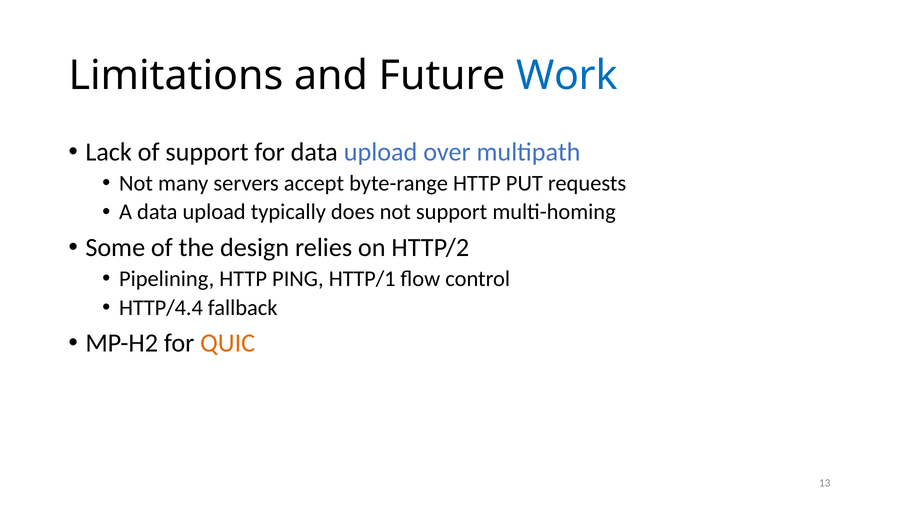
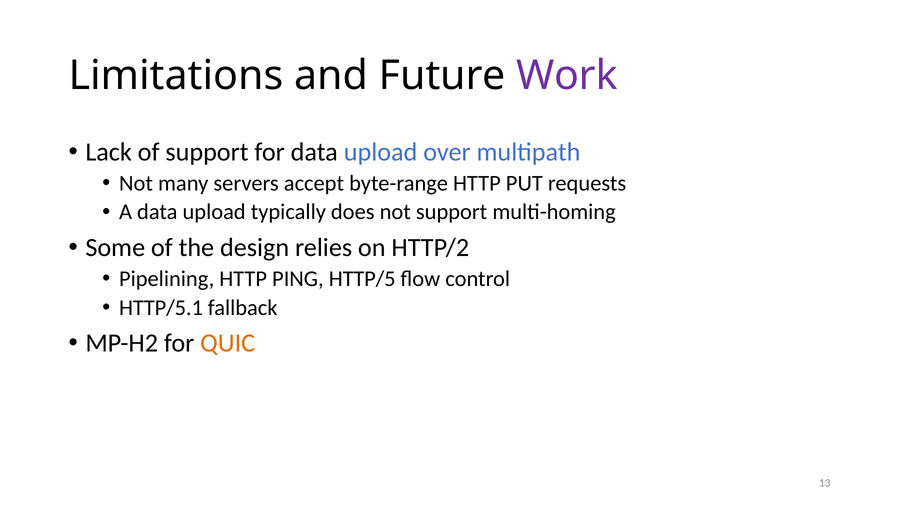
Work colour: blue -> purple (567, 76)
HTTP/1: HTTP/1 -> HTTP/5 (362, 279)
HTTP/4.4: HTTP/4.4 -> HTTP/5.1 (161, 307)
